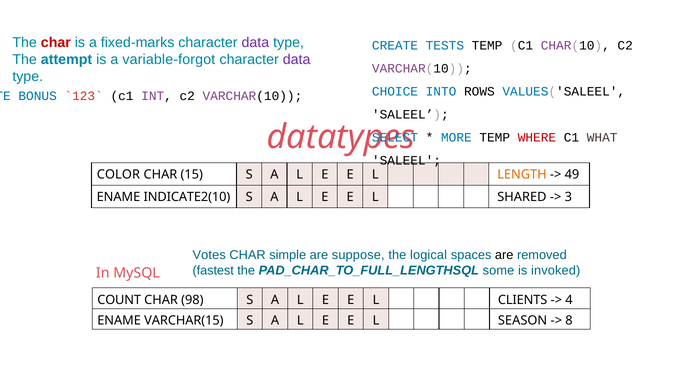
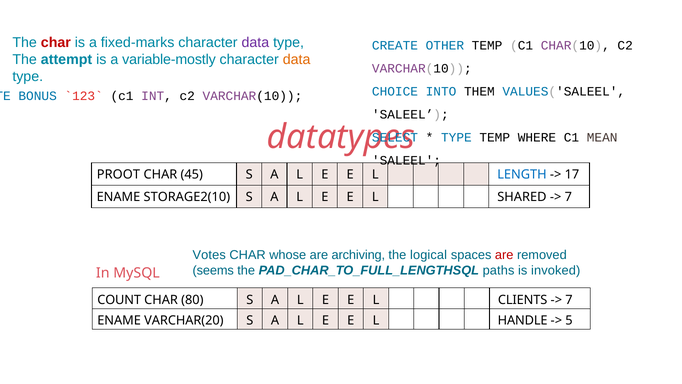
TESTS: TESTS -> OTHER (445, 45)
variable-forgot: variable-forgot -> variable-mostly (169, 60)
data colour: purple -> orange (297, 60)
ROWS: ROWS -> THEM (479, 91)
MORE: MORE -> TYPE (456, 137)
WHERE colour: red -> black (537, 137)
WHAT: WHAT -> MEAN (602, 137)
COLOR: COLOR -> PROOT (118, 174)
15: 15 -> 45 (192, 174)
LENGTH colour: orange -> blue (522, 174)
49: 49 -> 17 (572, 174)
INDICATE2(10: INDICATE2(10 -> STORAGE2(10 (187, 197)
3: 3 -> 7 (568, 197)
simple: simple -> whose (288, 255)
suppose: suppose -> archiving (358, 255)
are colour: black -> red (504, 255)
fastest: fastest -> seems (213, 270)
some: some -> paths (499, 270)
98: 98 -> 80 (192, 300)
4: 4 -> 7 (569, 300)
VARCHAR(15: VARCHAR(15 -> VARCHAR(20 (184, 320)
SEASON: SEASON -> HANDLE (523, 320)
8: 8 -> 5 (569, 320)
